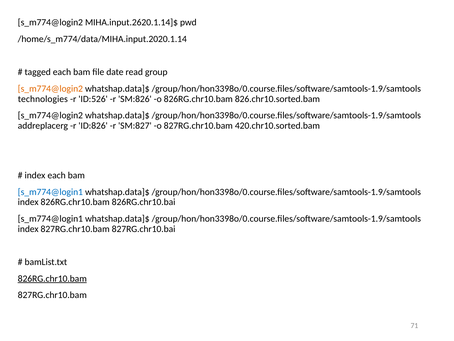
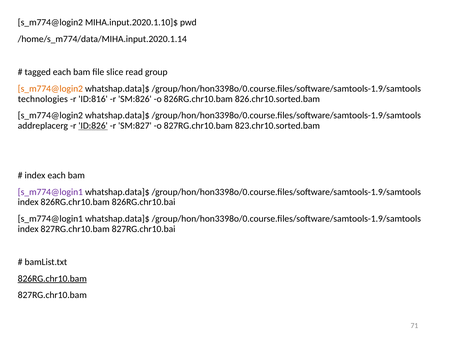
MIHA.input.2620.1.14]$: MIHA.input.2620.1.14]$ -> MIHA.input.2020.1.10]$ (131, 22)
date: date -> slice (115, 72)
ID:526: ID:526 -> ID:816 (93, 99)
ID:826 underline: none -> present (93, 126)
420.chr10.sorted.bam: 420.chr10.sorted.bam -> 823.chr10.sorted.bam (277, 126)
s_m774@login1 colour: blue -> purple (50, 192)
